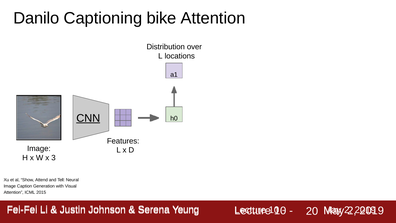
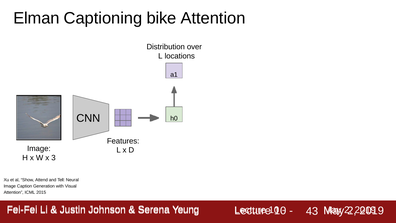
Danilo: Danilo -> Elman (36, 18)
CNN underline: present -> none (88, 118)
20: 20 -> 43 (312, 211)
